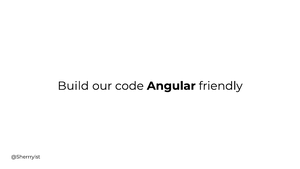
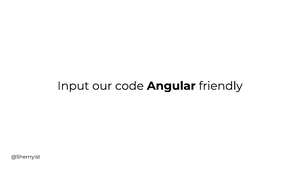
Build: Build -> Input (73, 86)
